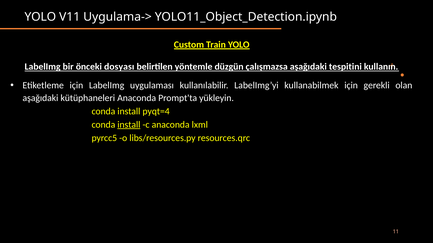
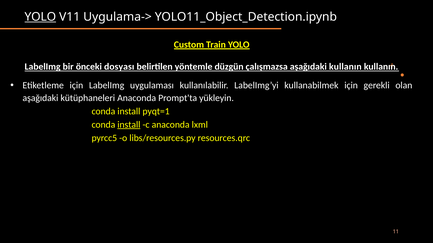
YOLO underline: none -> present (40, 17)
aşağıdaki tespitini: tespitini -> kullanın (345, 67)
pyqt=4: pyqt=4 -> pyqt=1 (156, 112)
